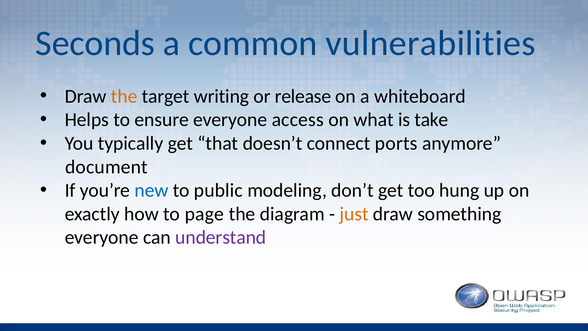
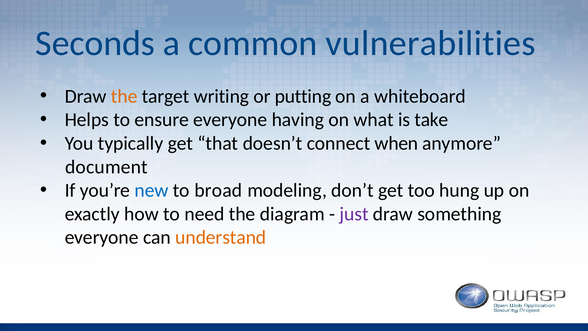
release: release -> putting (303, 96)
access: access -> having (298, 120)
ports: ports -> when (396, 143)
public: public -> broad (218, 190)
page: page -> need (204, 214)
just colour: orange -> purple (354, 214)
understand colour: purple -> orange (221, 237)
